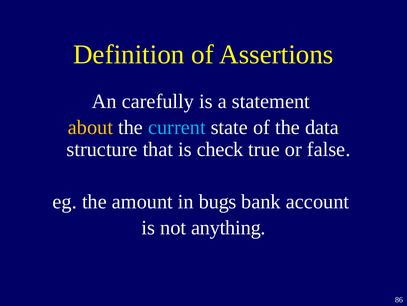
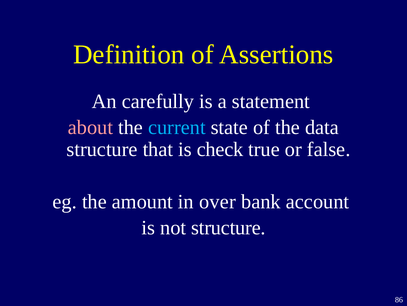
about colour: yellow -> pink (90, 127)
bugs: bugs -> over (217, 201)
not anything: anything -> structure (228, 227)
